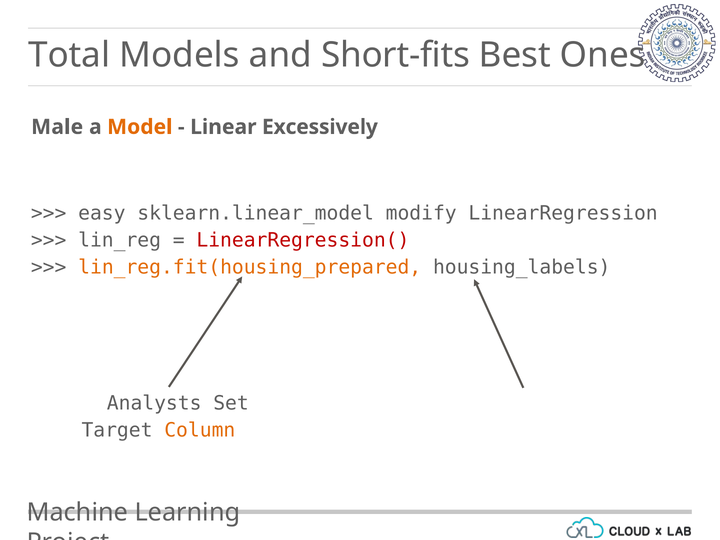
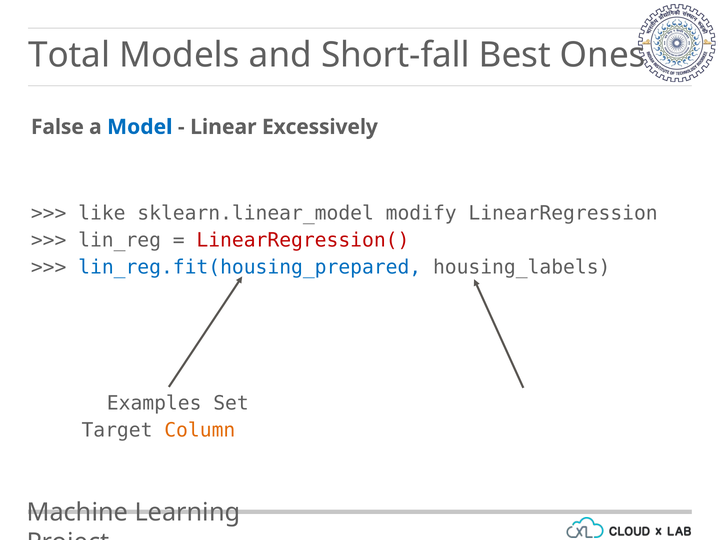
Short-fits: Short-fits -> Short-fall (395, 55)
Male: Male -> False (57, 127)
Model colour: orange -> blue (140, 127)
easy: easy -> like (102, 213)
lin_reg.fit(housing_prepared colour: orange -> blue (250, 267)
Analysts: Analysts -> Examples (154, 403)
